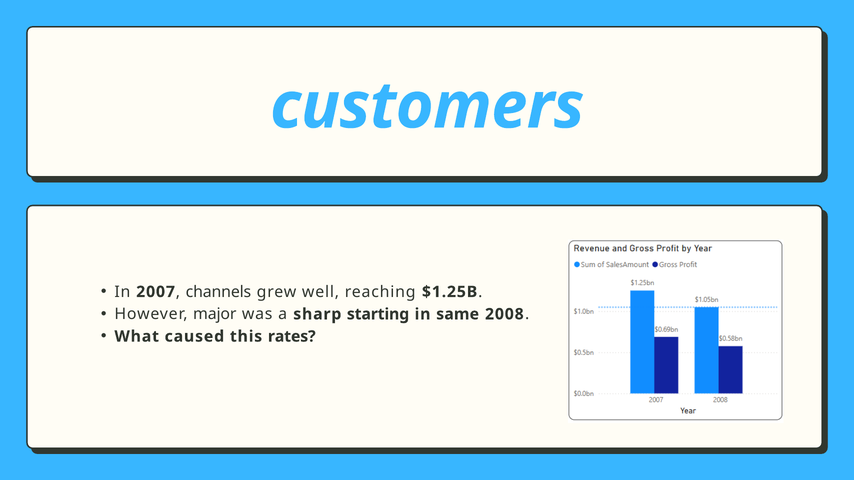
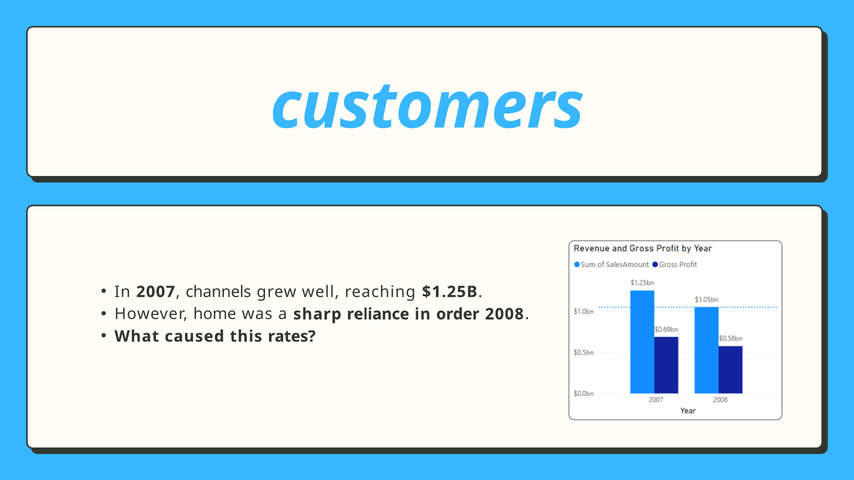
major: major -> home (215, 314)
starting: starting -> reliance (378, 314)
same: same -> order (458, 314)
